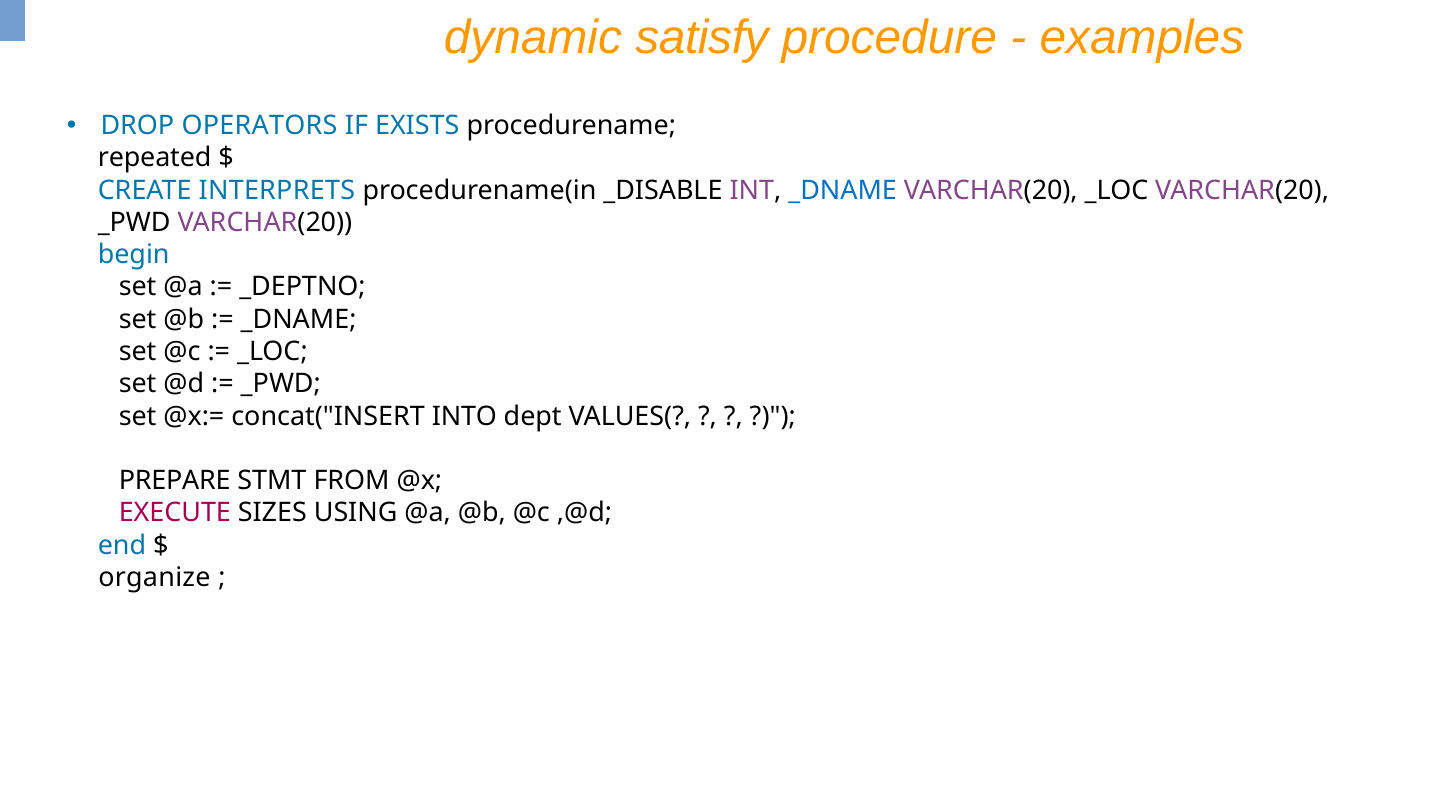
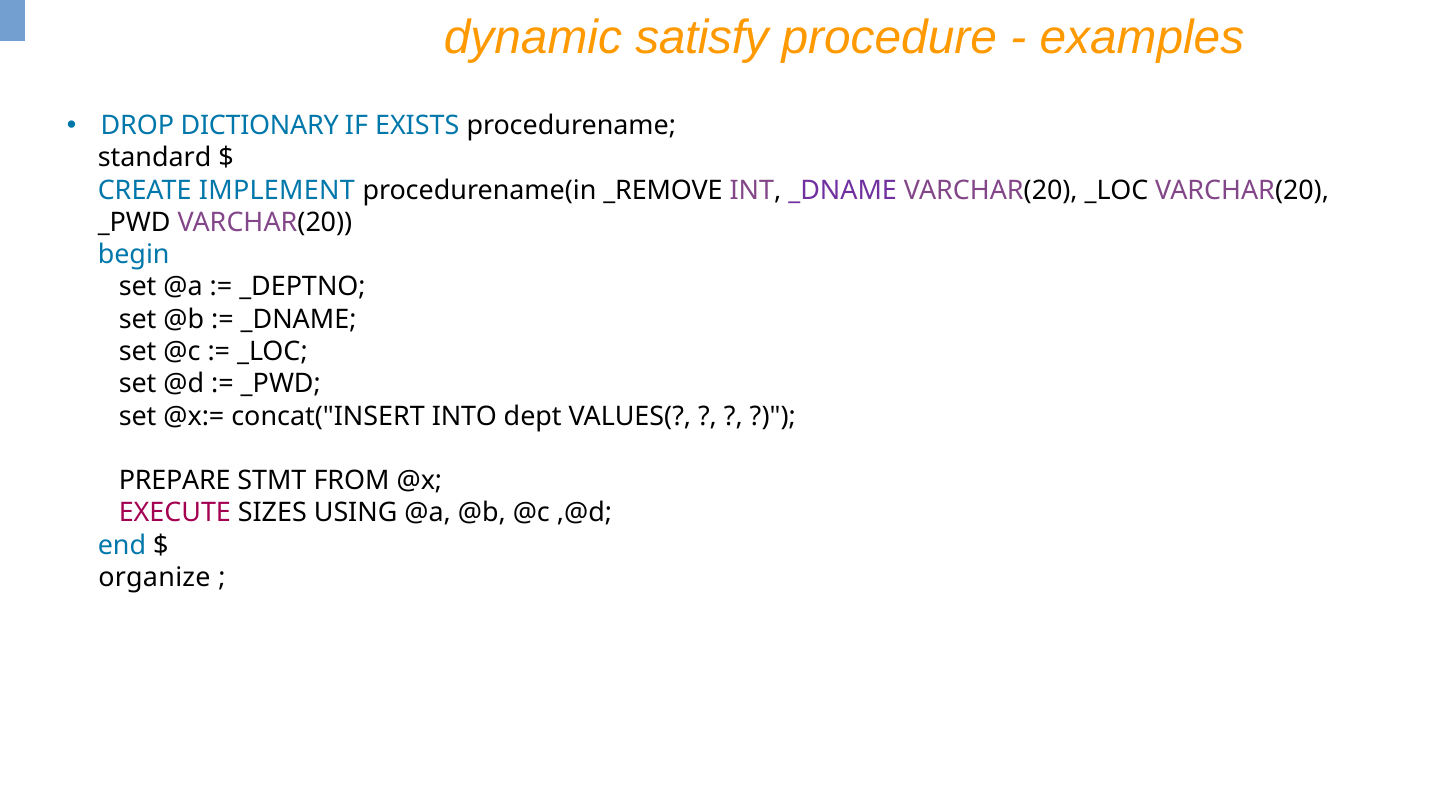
OPERATORS: OPERATORS -> DICTIONARY (260, 126)
repeated: repeated -> standard (155, 158)
INTERPRETS: INTERPRETS -> IMPLEMENT (277, 190)
_DISABLE: _DISABLE -> _REMOVE (663, 190)
_DNAME colour: blue -> purple (843, 190)
